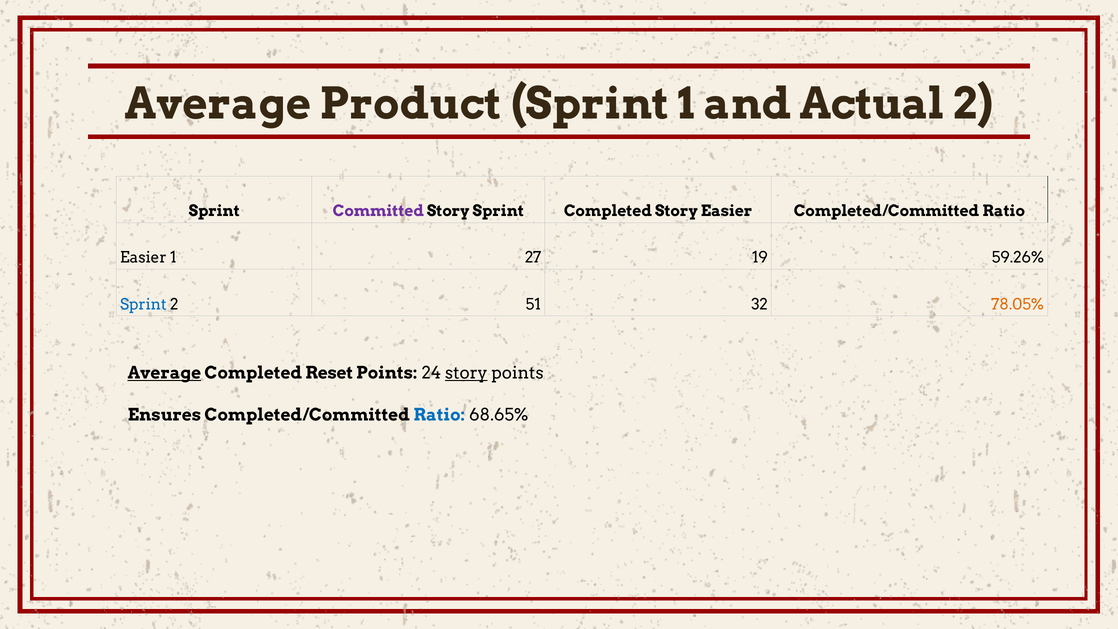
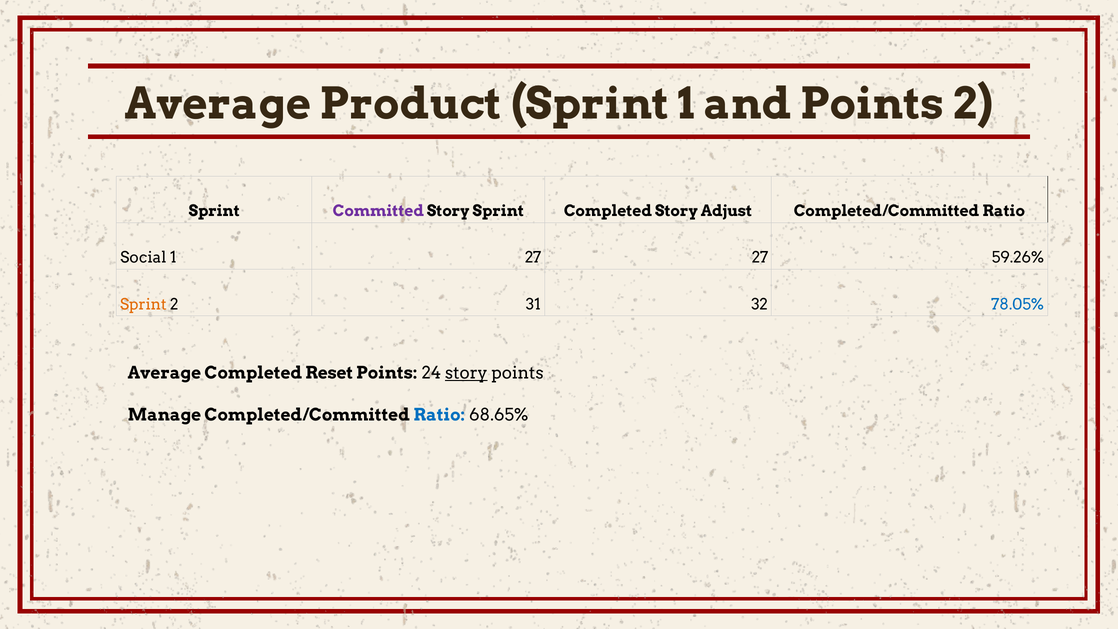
and Actual: Actual -> Points (872, 104)
Story Easier: Easier -> Adjust (727, 211)
Easier: Easier -> Social (143, 258)
27 19: 19 -> 27 (760, 258)
Sprint colour: blue -> orange (143, 304)
51: 51 -> 31 (533, 304)
78.05% colour: orange -> blue (1018, 304)
Average underline: present -> none (164, 373)
Ensures: Ensures -> Manage (164, 415)
